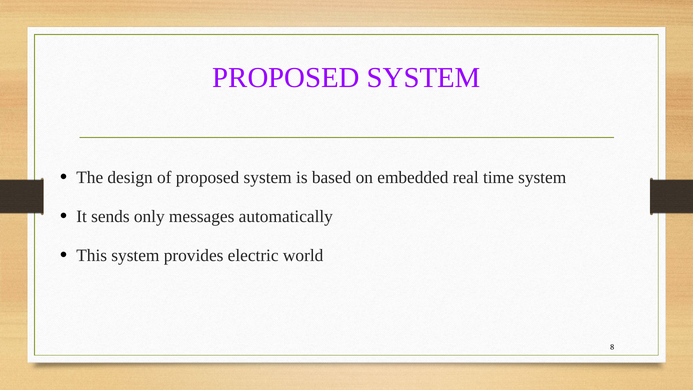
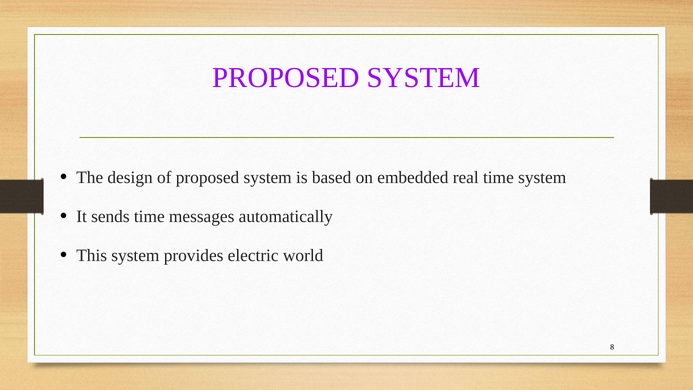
sends only: only -> time (149, 216)
